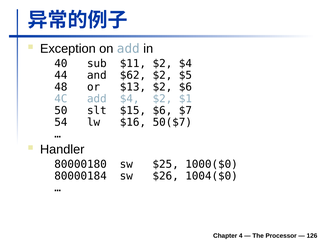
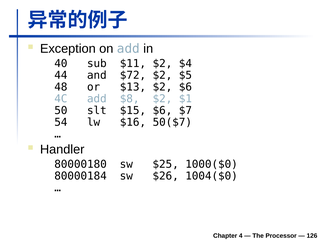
$62: $62 -> $72 (133, 75)
add $4: $4 -> $8 (130, 99)
